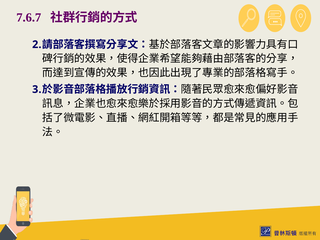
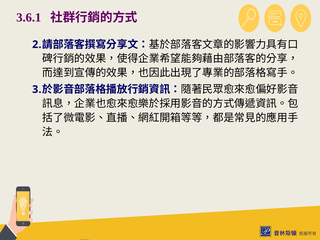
7.6.7: 7.6.7 -> 3.6.1 (29, 18)
